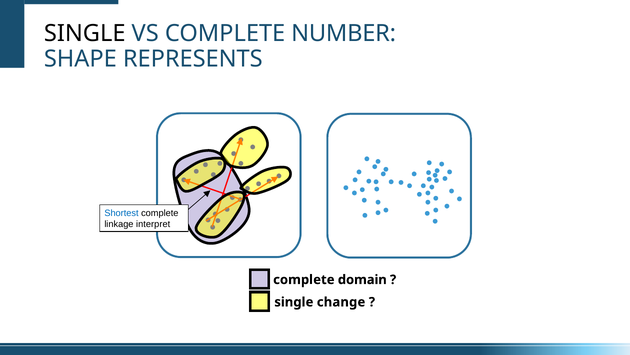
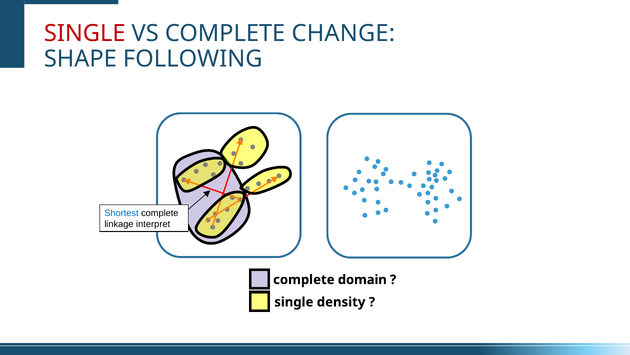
SINGLE colour: black -> red (85, 33)
NUMBER: NUMBER -> CHANGE (343, 33)
REPRESENTS: REPRESENTS -> FOLLOWING (193, 59)
change: change -> density (341, 302)
